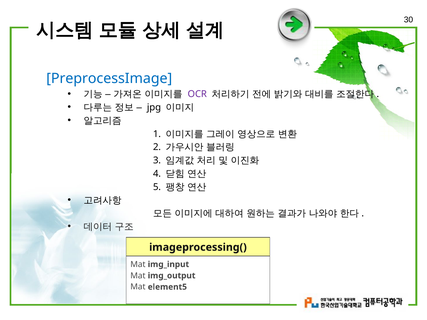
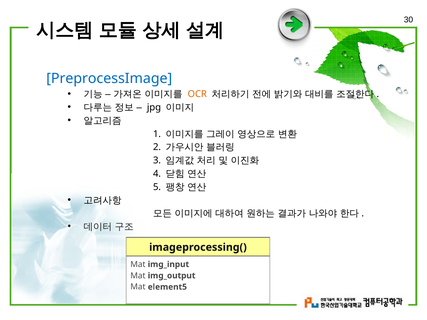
OCR colour: purple -> orange (197, 94)
